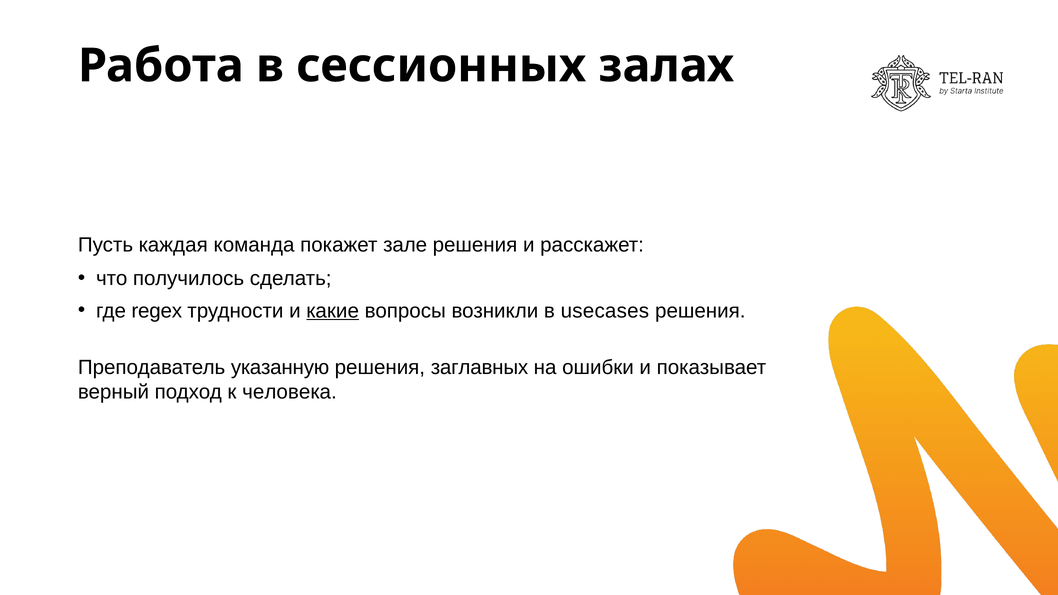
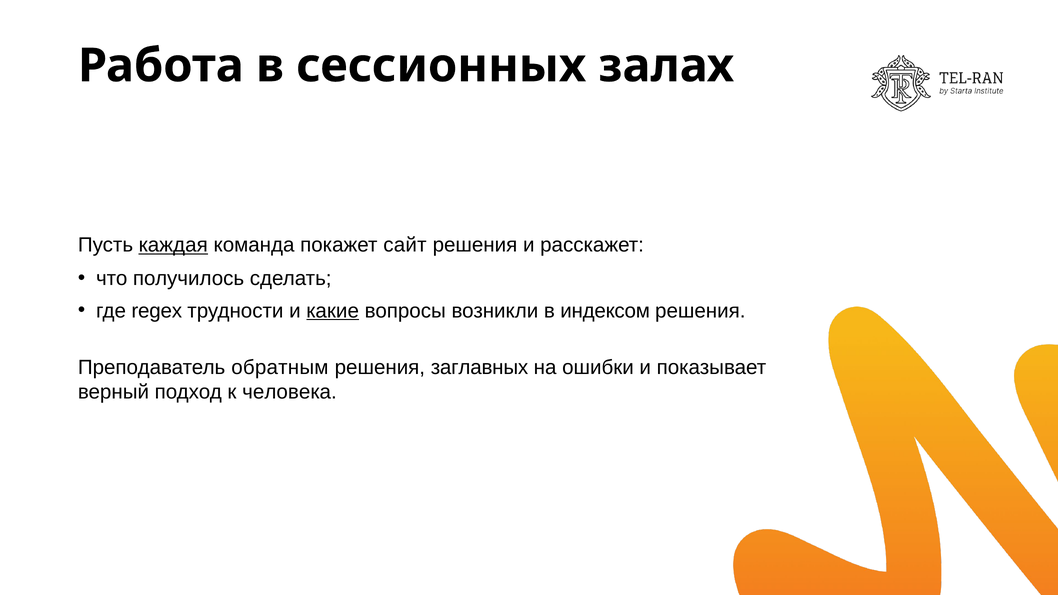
каждая underline: none -> present (173, 245)
зале: зале -> сайт (405, 245)
usecases: usecases -> индексом (605, 311)
указанную: указанную -> обратным (280, 368)
